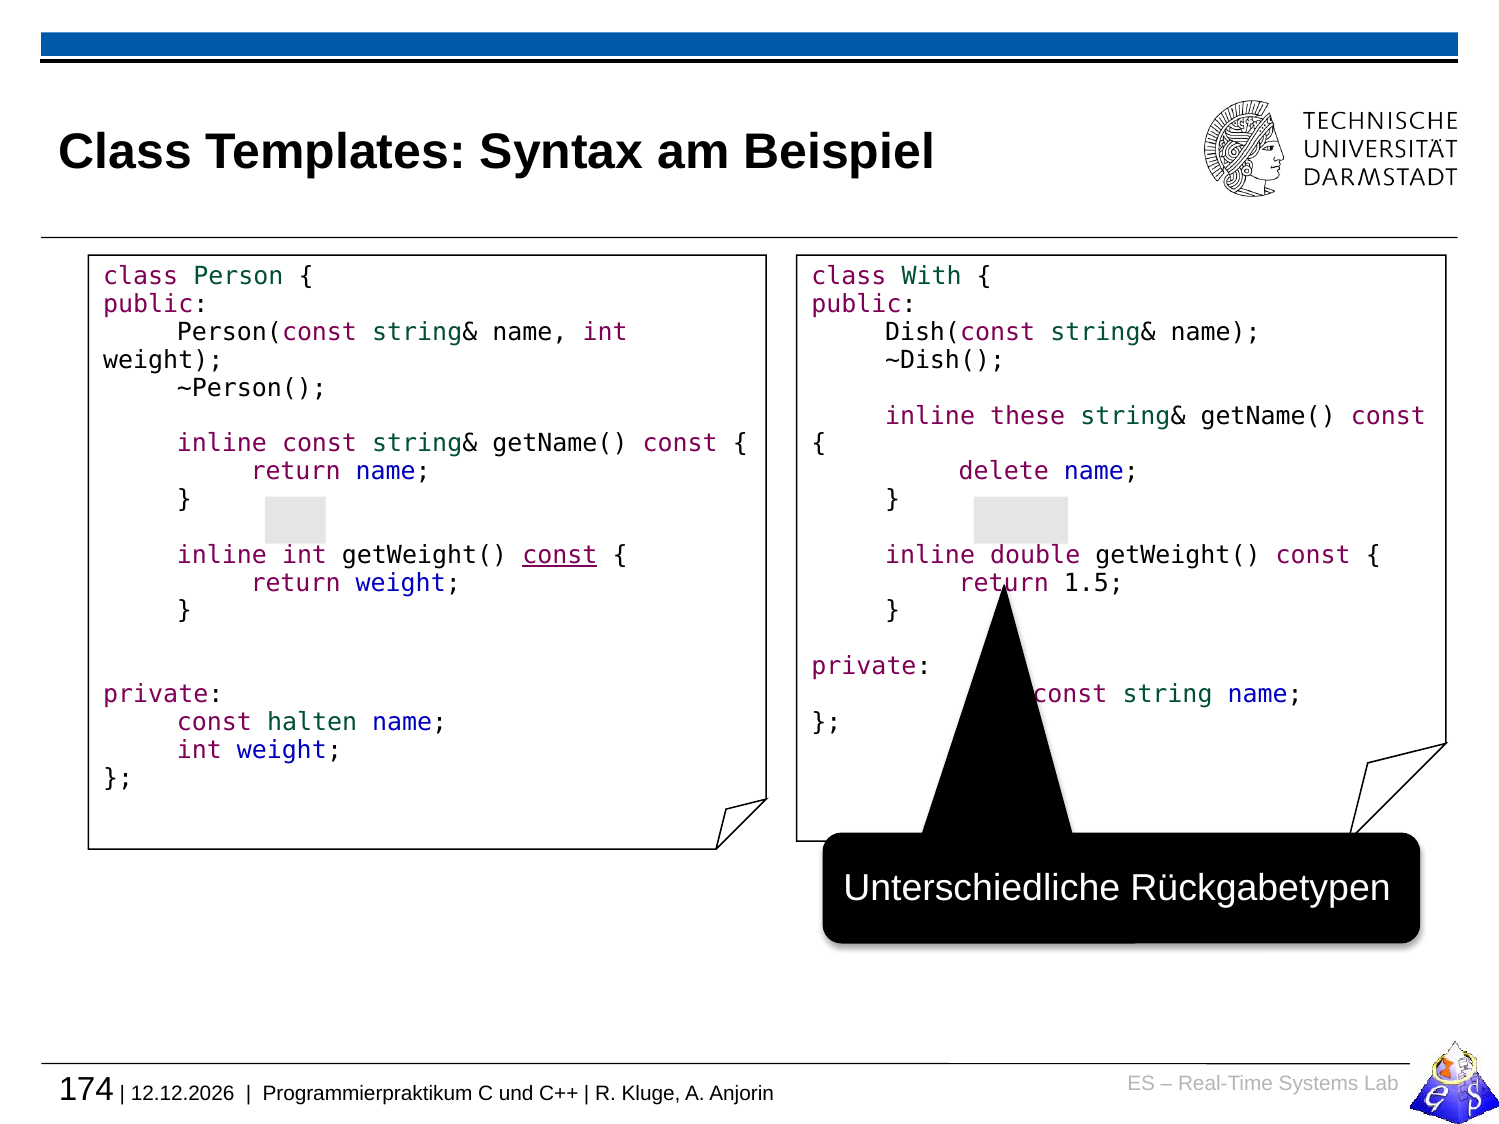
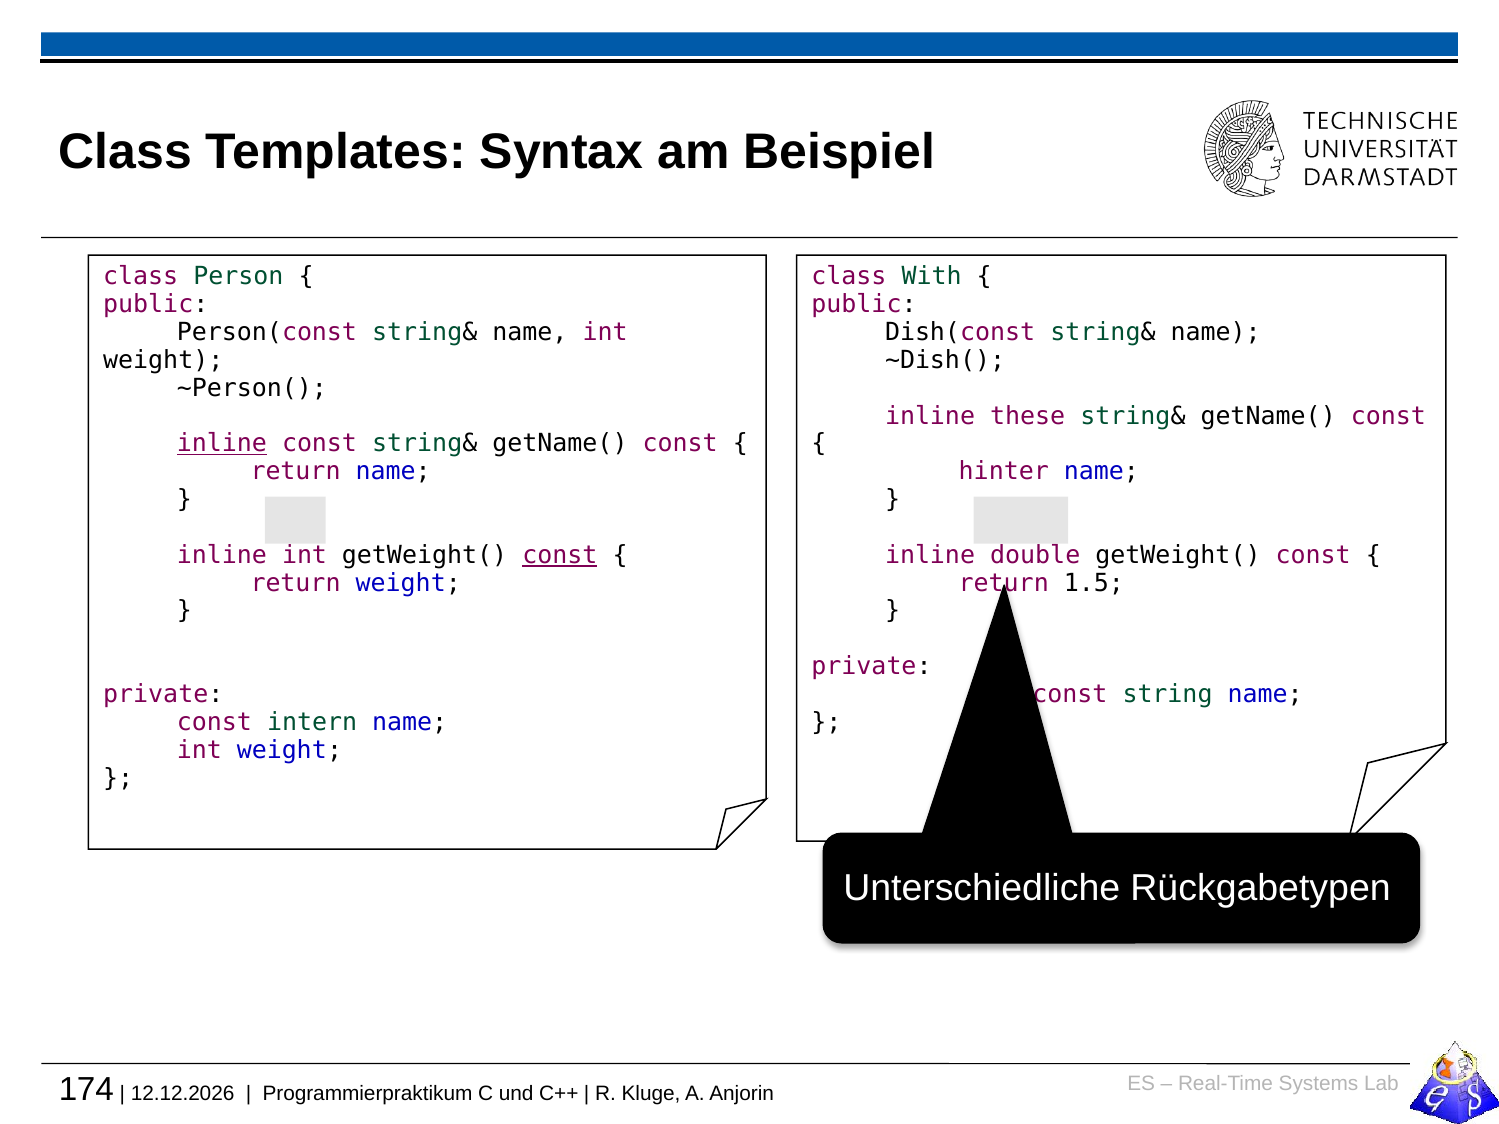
inline underline: none -> present (222, 444)
delete: delete -> hinter (1004, 472)
halten: halten -> intern (312, 722)
